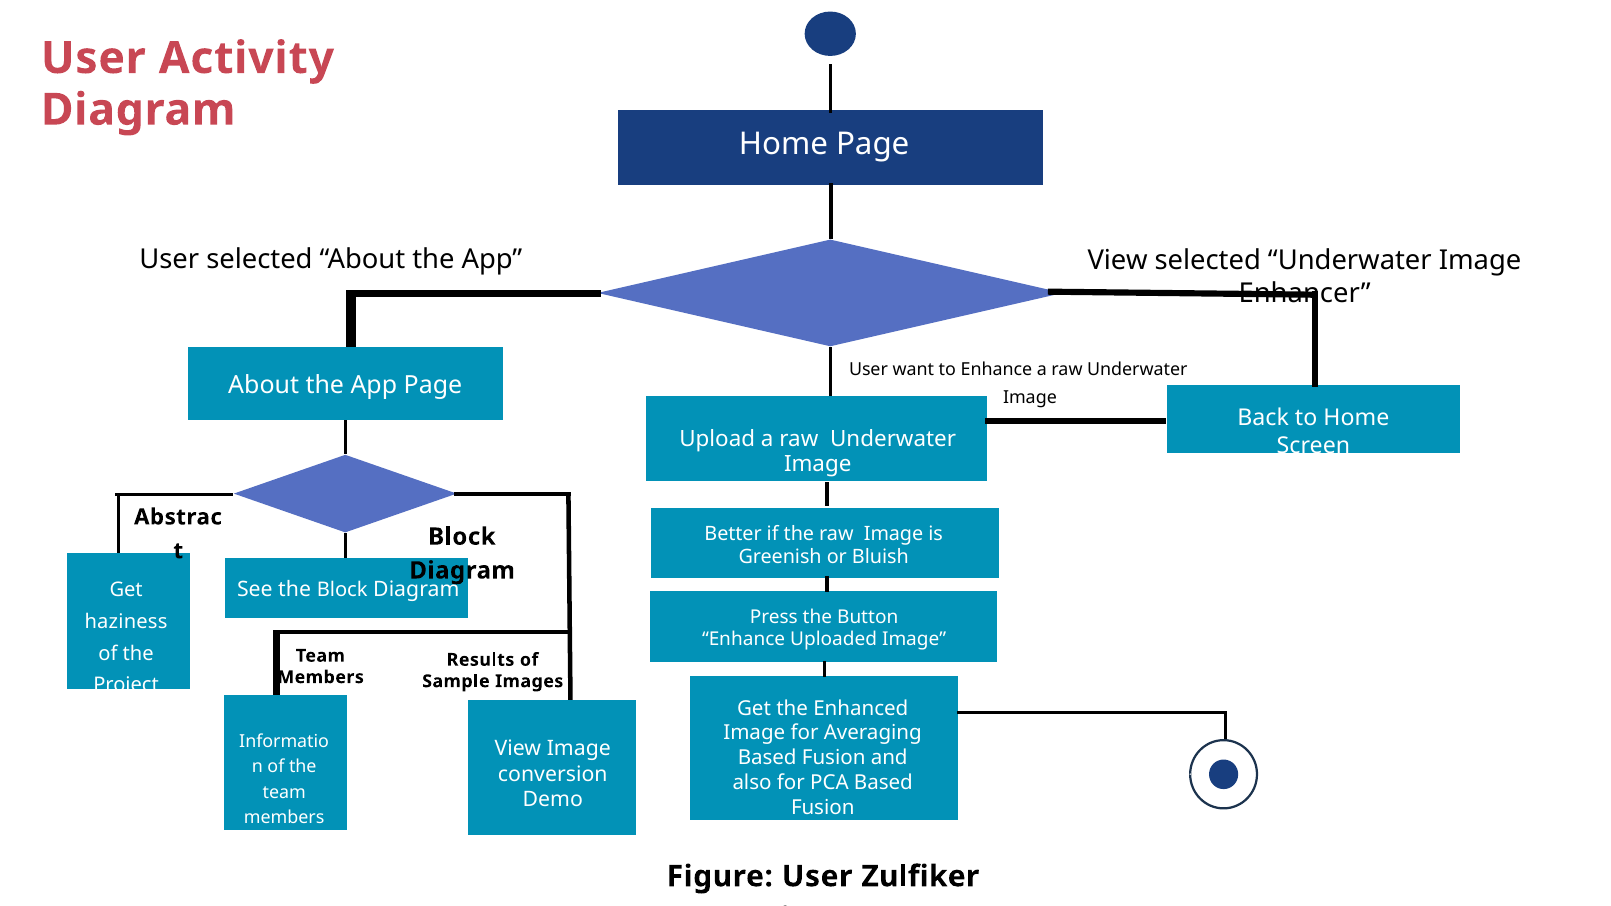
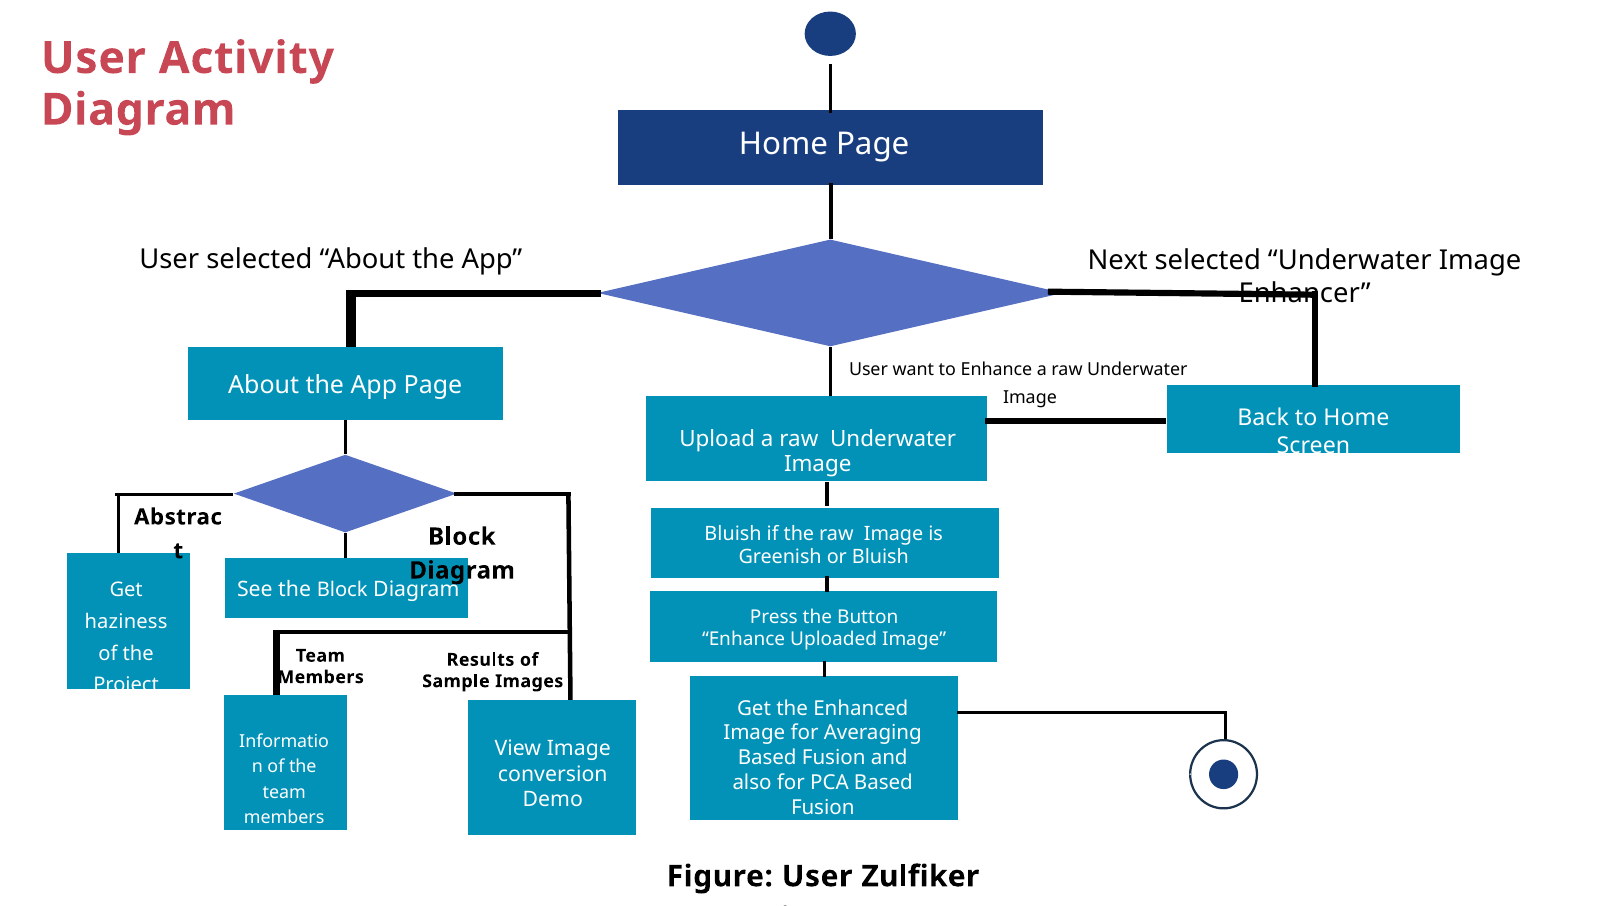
View: View -> Next (1118, 261)
Better: Better -> Bluish (733, 534)
